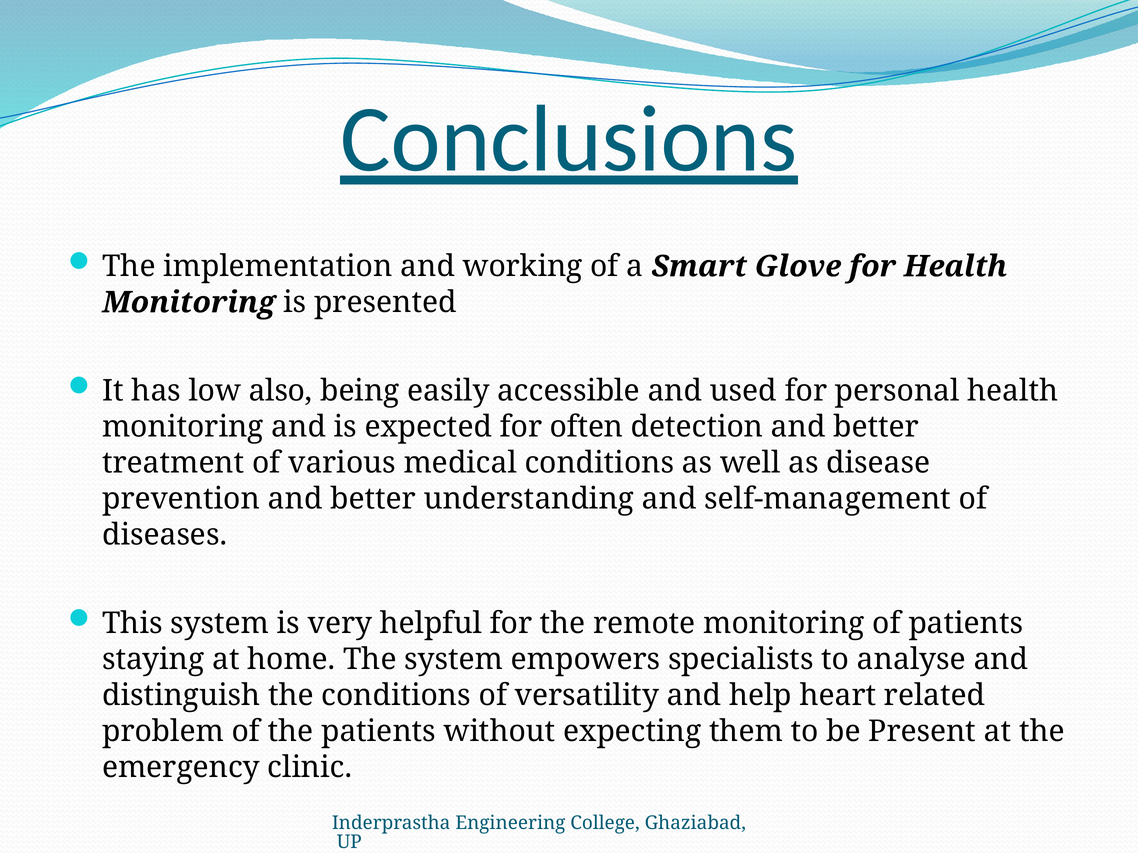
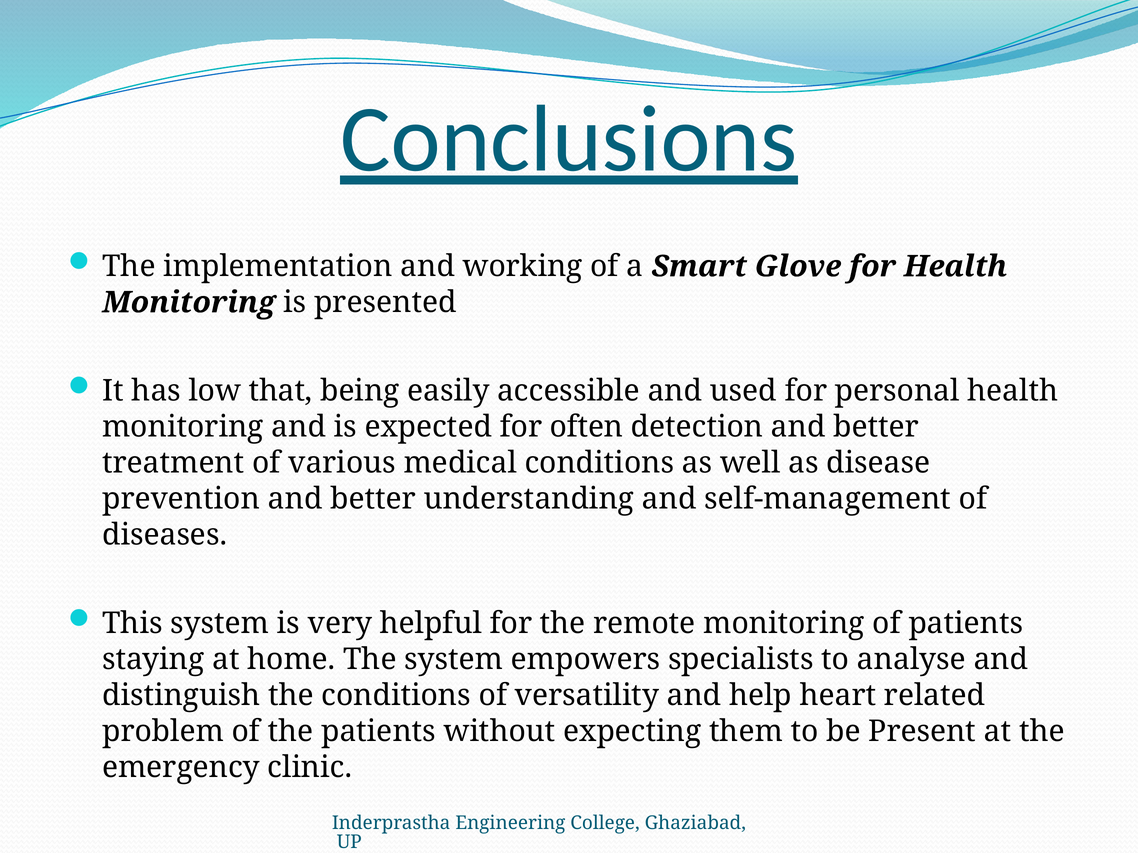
also: also -> that (281, 391)
